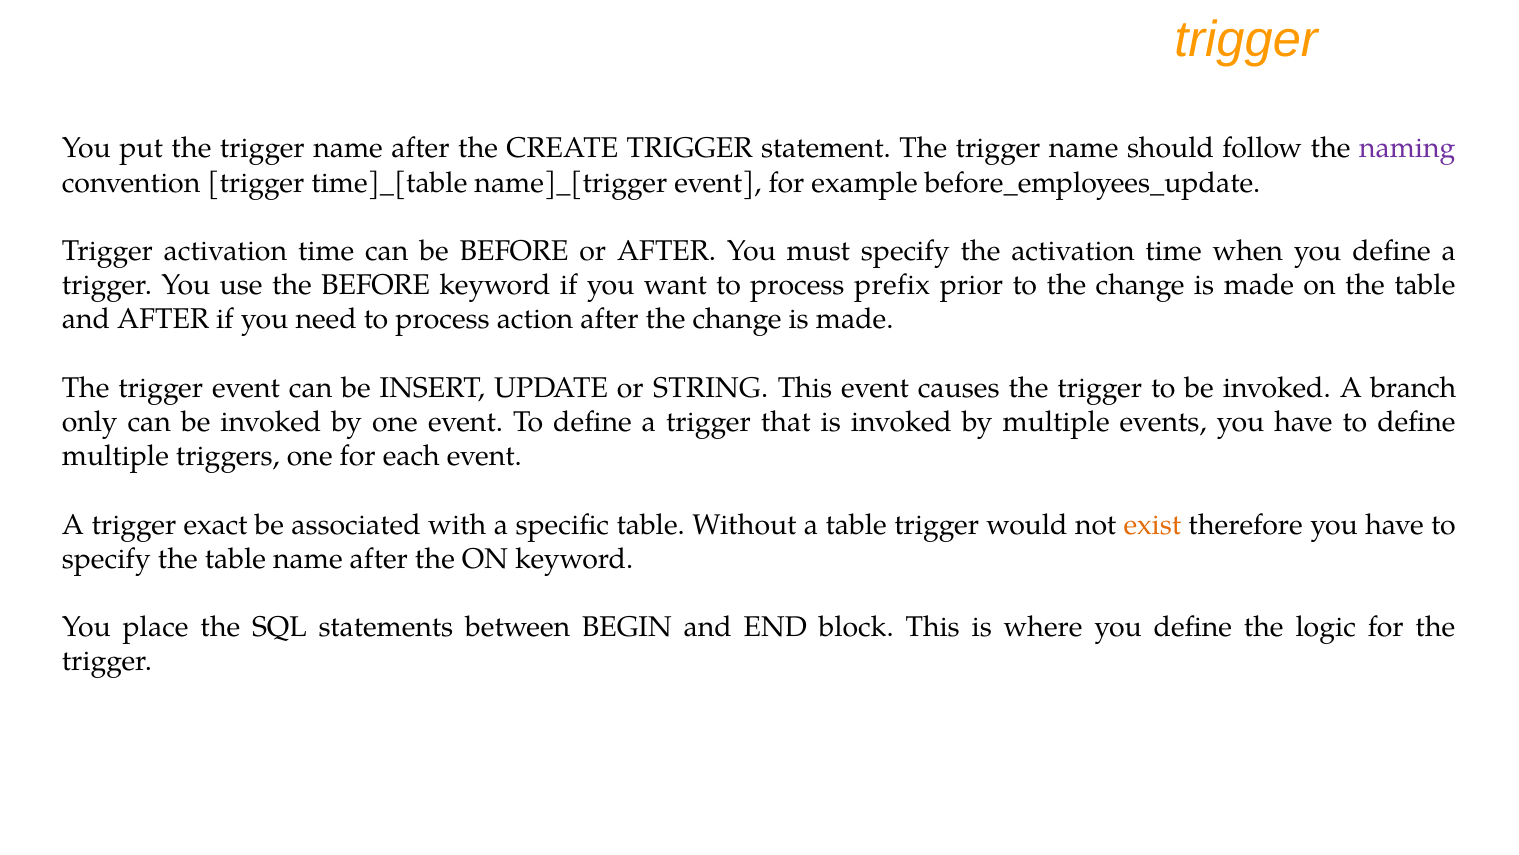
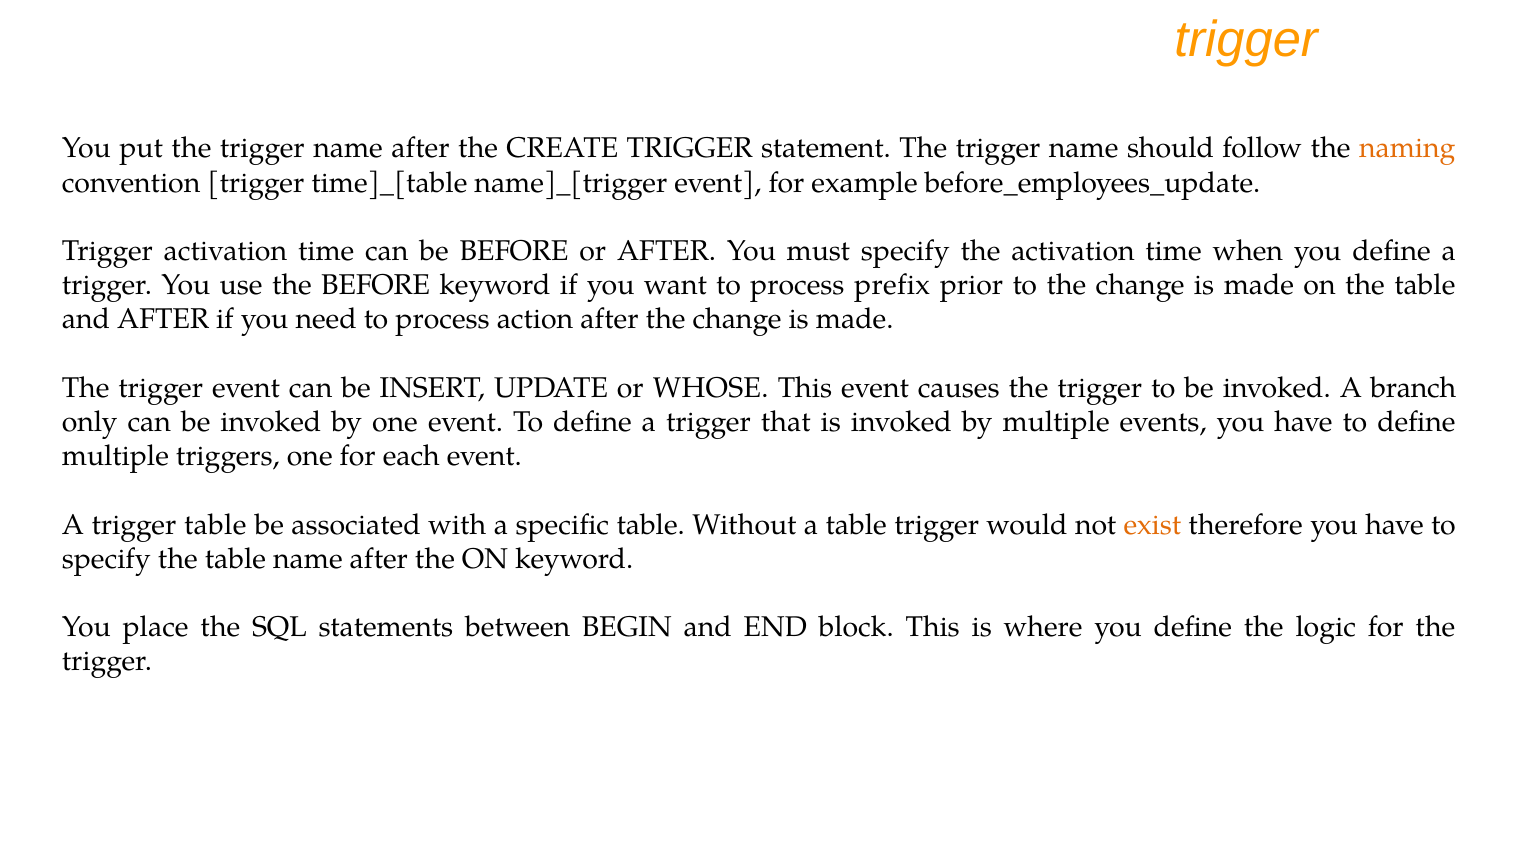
naming colour: purple -> orange (1407, 148)
STRING: STRING -> WHOSE (711, 388)
trigger exact: exact -> table (215, 524)
